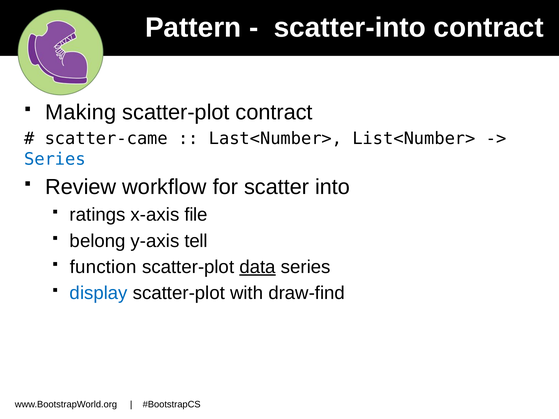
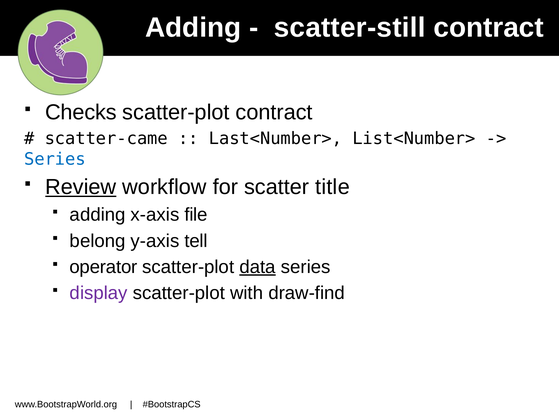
Pattern: Pattern -> Adding (193, 28)
scatter-into: scatter-into -> scatter-still (350, 28)
Making: Making -> Checks (81, 112)
Review underline: none -> present (81, 187)
into: into -> title (332, 187)
ratings: ratings -> adding (98, 215)
function: function -> operator (103, 267)
display colour: blue -> purple (99, 293)
